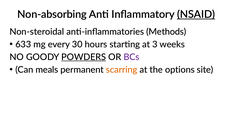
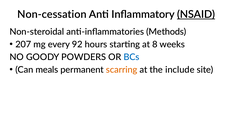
Non-absorbing: Non-absorbing -> Non-cessation (52, 14)
633: 633 -> 207 (23, 44)
30: 30 -> 92 (77, 44)
3: 3 -> 8 (155, 44)
POWDERS underline: present -> none (84, 57)
BCs colour: purple -> blue (132, 57)
options: options -> include (180, 70)
